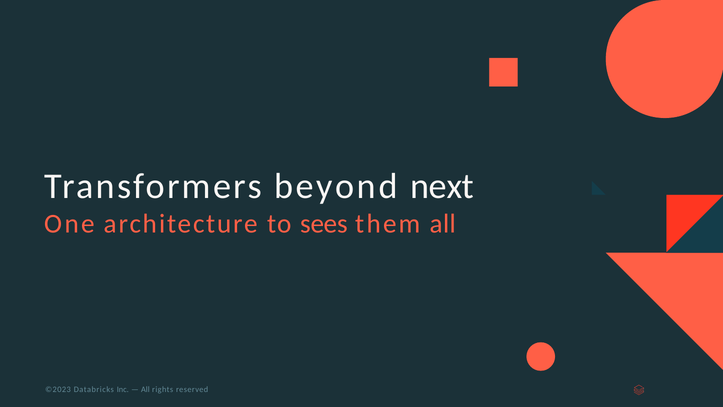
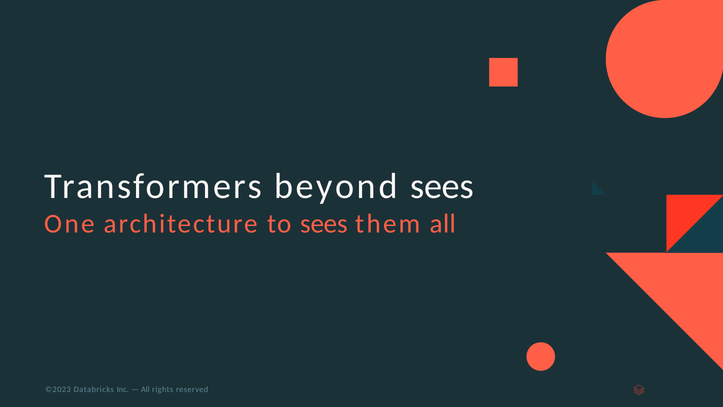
beyond next: next -> sees (442, 186)
